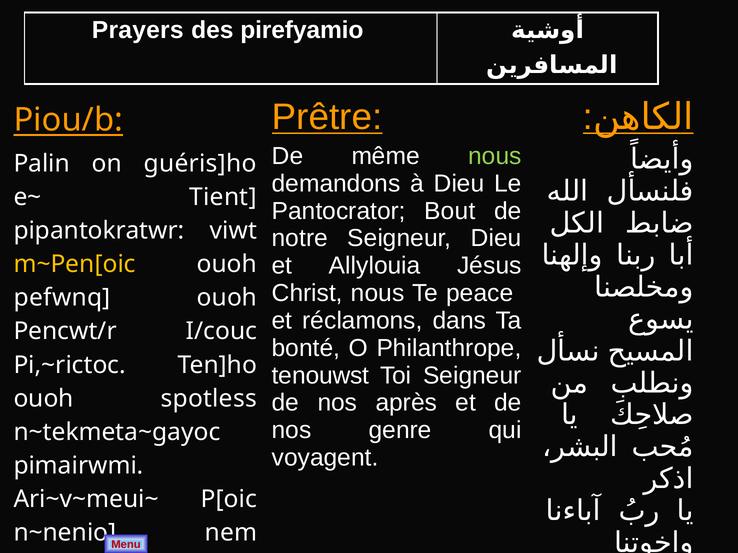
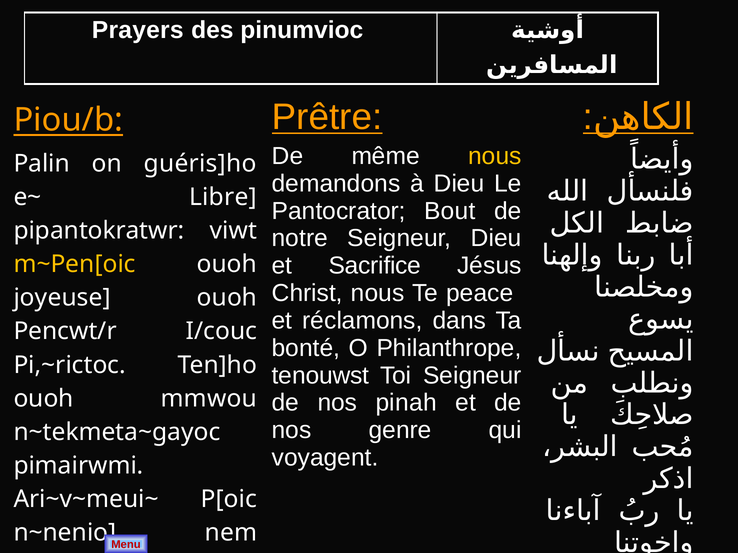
pirefyamio: pirefyamio -> pinumvioc (302, 30)
nous colour: light green -> yellow (495, 156)
Tient: Tient -> Libre (223, 197)
Allylouia: Allylouia -> Sacrifice (375, 266)
pefwnq: pefwnq -> joyeuse (62, 298)
après: après -> pinah (406, 403)
spotless: spotless -> mmwou (209, 399)
